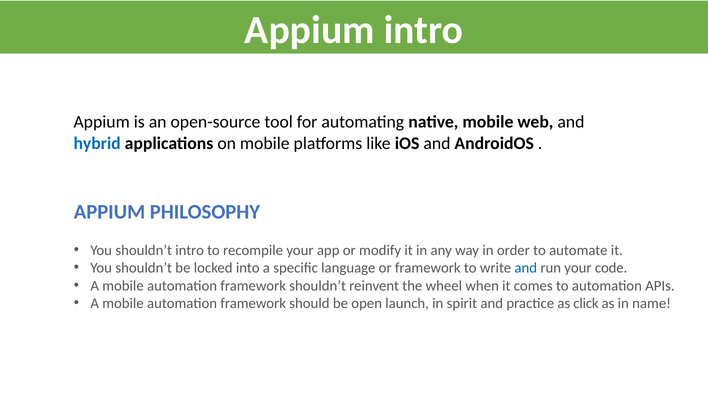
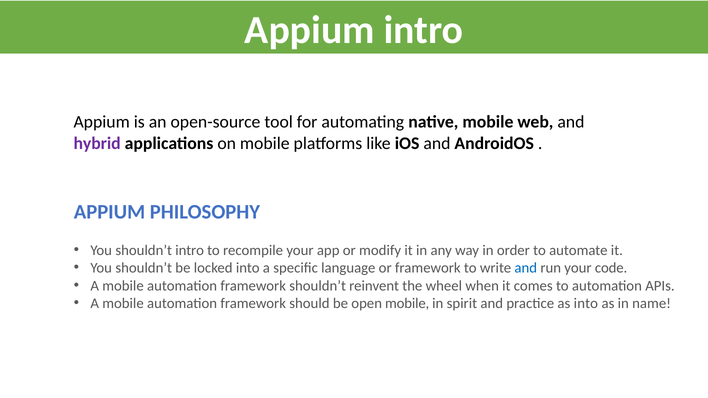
hybrid colour: blue -> purple (97, 143)
open launch: launch -> mobile (407, 304)
as click: click -> into (586, 304)
